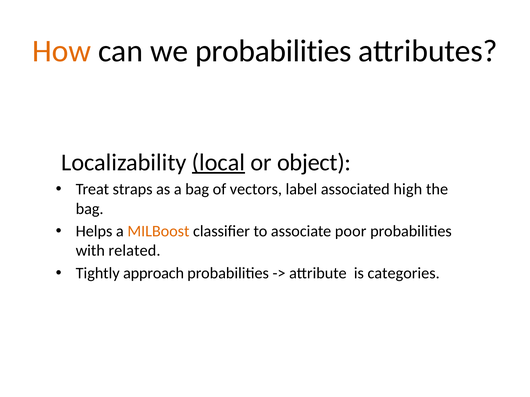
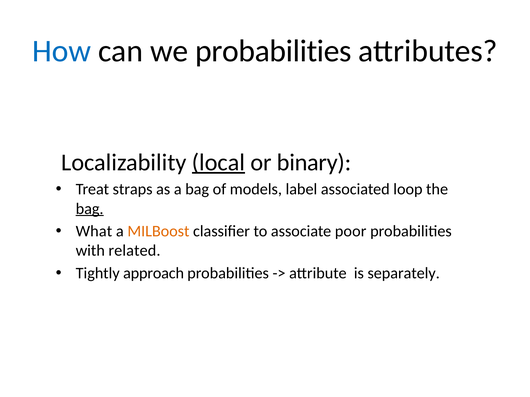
How colour: orange -> blue (62, 51)
object: object -> binary (314, 163)
vectors: vectors -> models (256, 190)
high: high -> loop (408, 190)
bag underline: none -> present (90, 209)
Helps: Helps -> What (94, 232)
categories: categories -> separately (404, 274)
